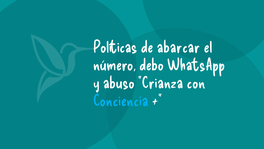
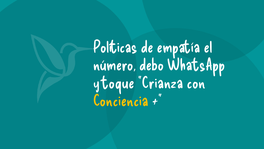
abarcar: abarcar -> empatía (179, 47)
abuso: abuso -> toque (119, 83)
Conciencia colour: light blue -> yellow (121, 101)
